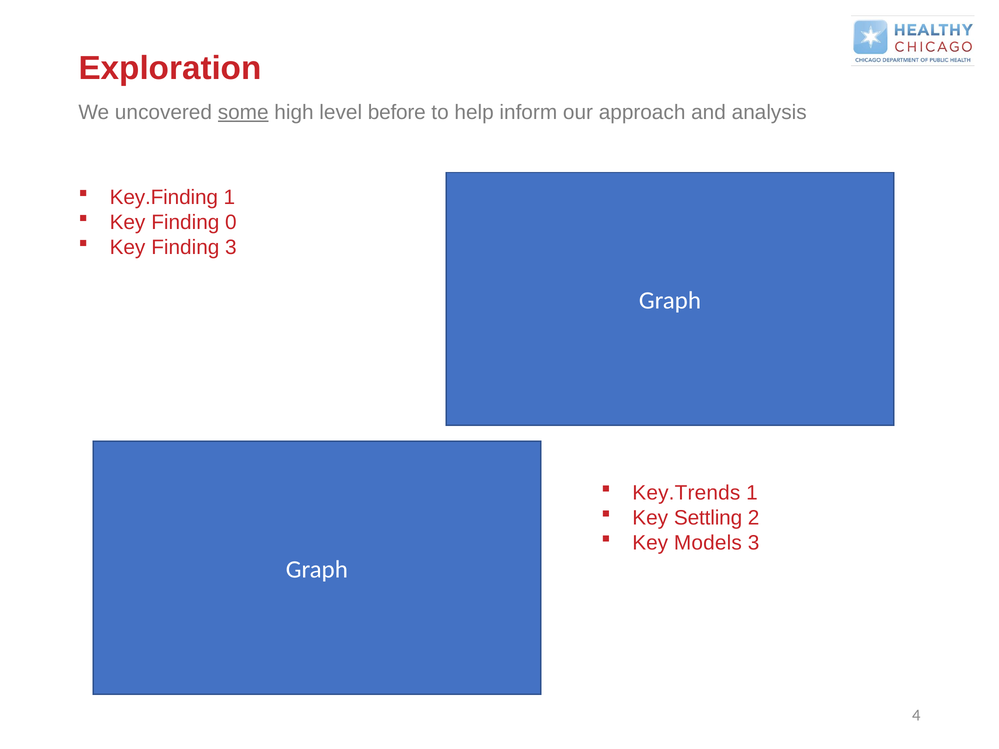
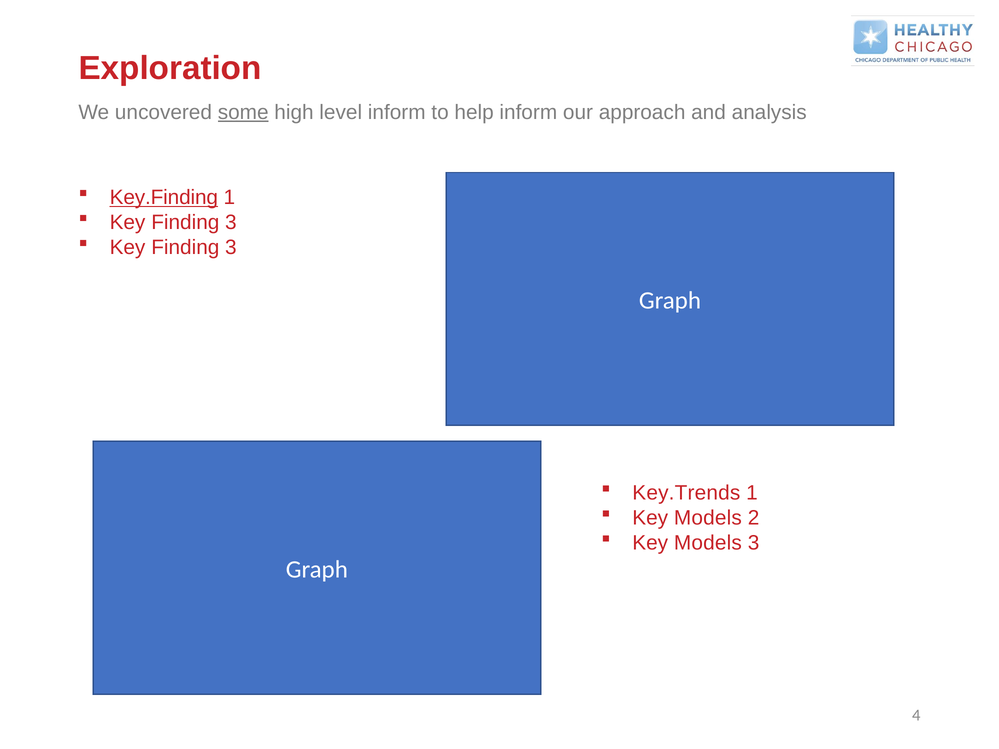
level before: before -> inform (397, 112)
Key.Finding underline: none -> present (164, 198)
0: 0 -> 3 (231, 223)
Settling: Settling -> Models (708, 518)
